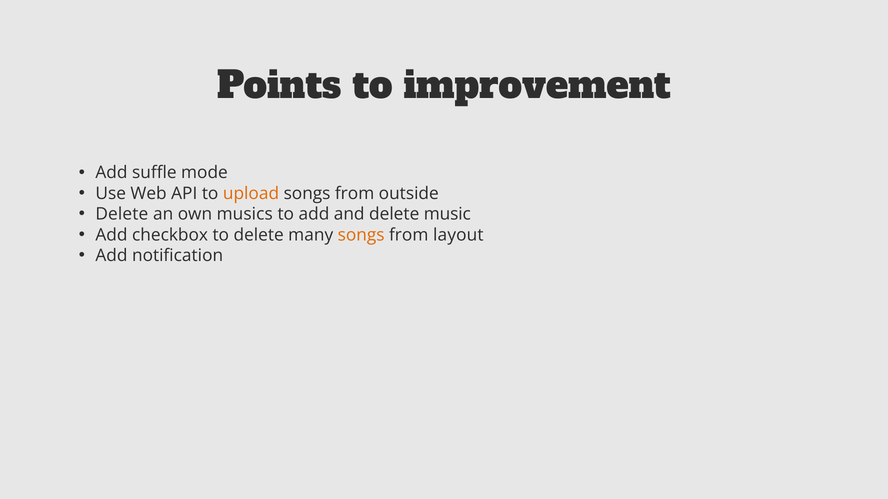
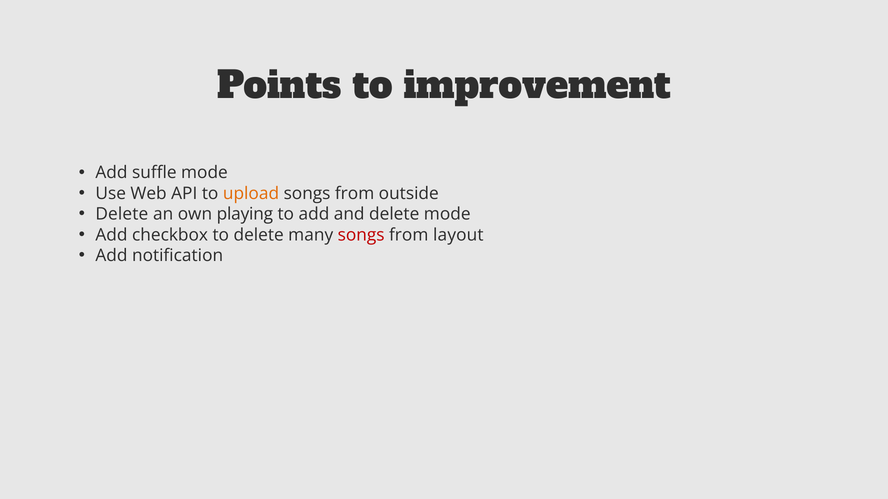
musics: musics -> playing (245, 214)
delete music: music -> mode (447, 214)
songs colour: orange -> red (361, 235)
